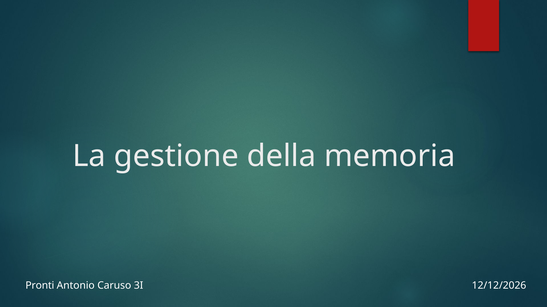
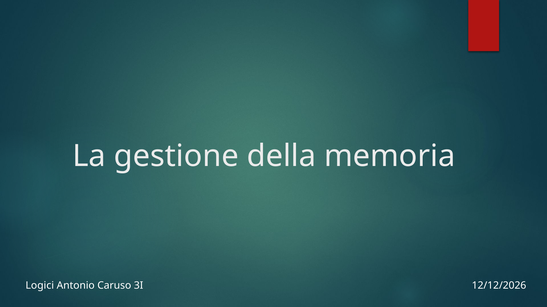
Pronti: Pronti -> Logici (40, 286)
